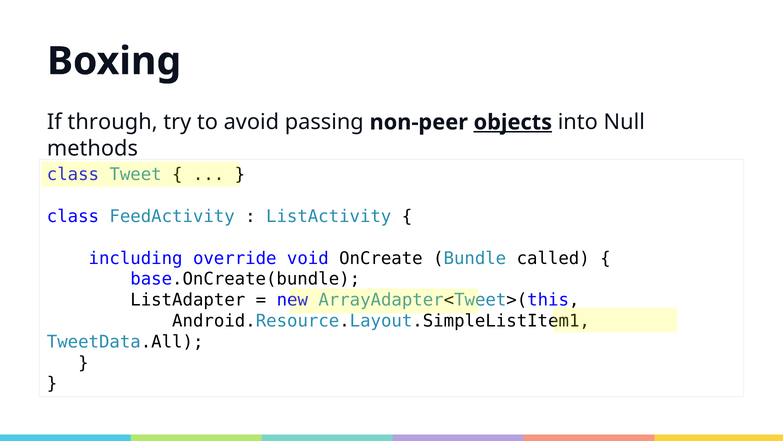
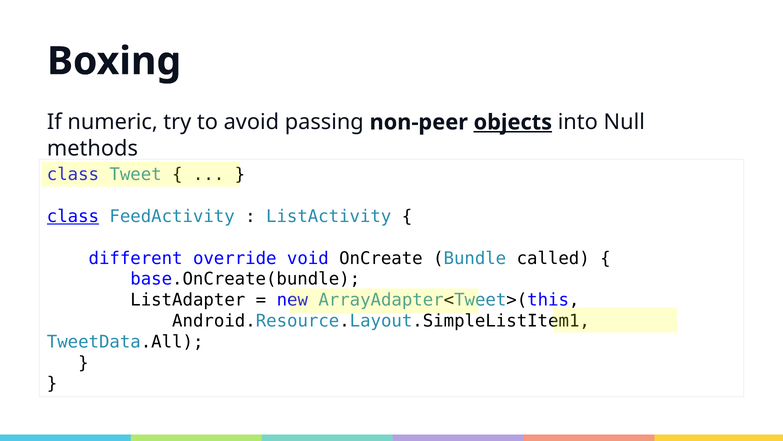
through: through -> numeric (113, 122)
class underline: none -> present (73, 216)
including: including -> different (136, 258)
